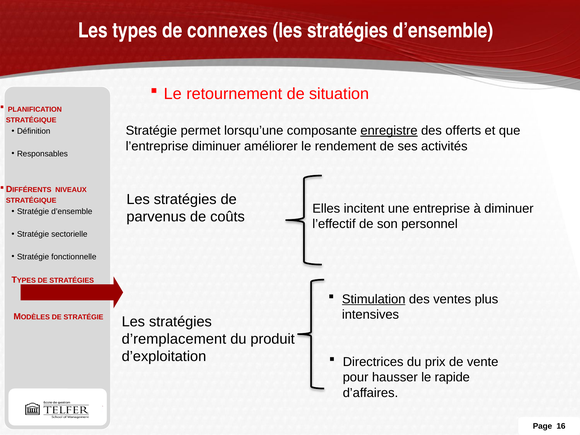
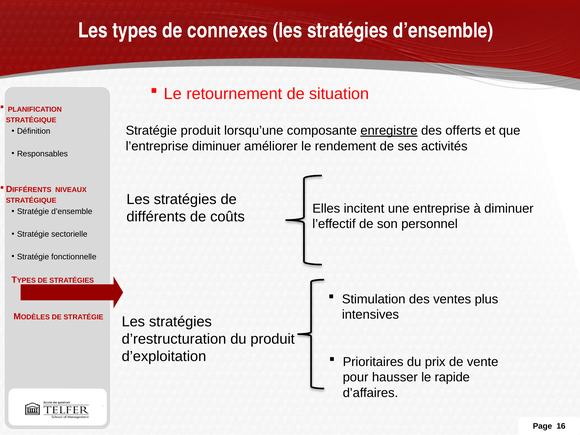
Stratégie permet: permet -> produit (201, 131)
parvenus: parvenus -> différents (156, 217)
Stimulation underline: present -> none (374, 299)
d’remplacement: d’remplacement -> d’restructuration (174, 339)
Directrices: Directrices -> Prioritaires (373, 362)
